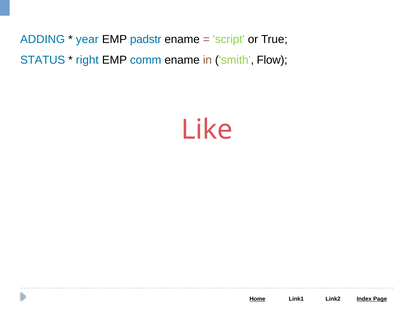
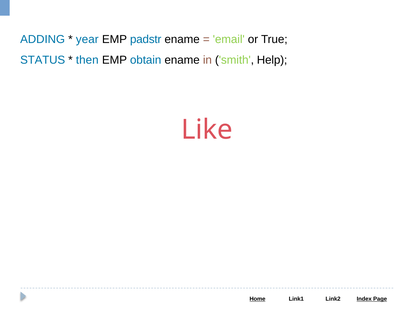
script: script -> email (229, 39)
right: right -> then (87, 60)
comm: comm -> obtain (146, 60)
Flow: Flow -> Help (272, 60)
